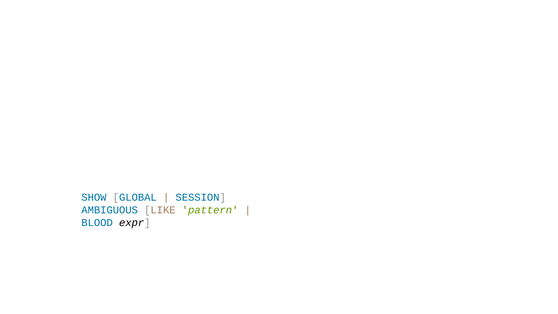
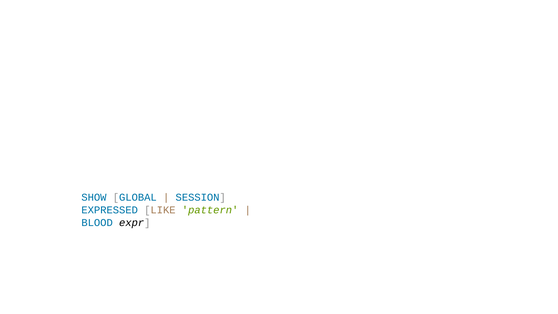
AMBIGUOUS: AMBIGUOUS -> EXPRESSED (110, 210)
